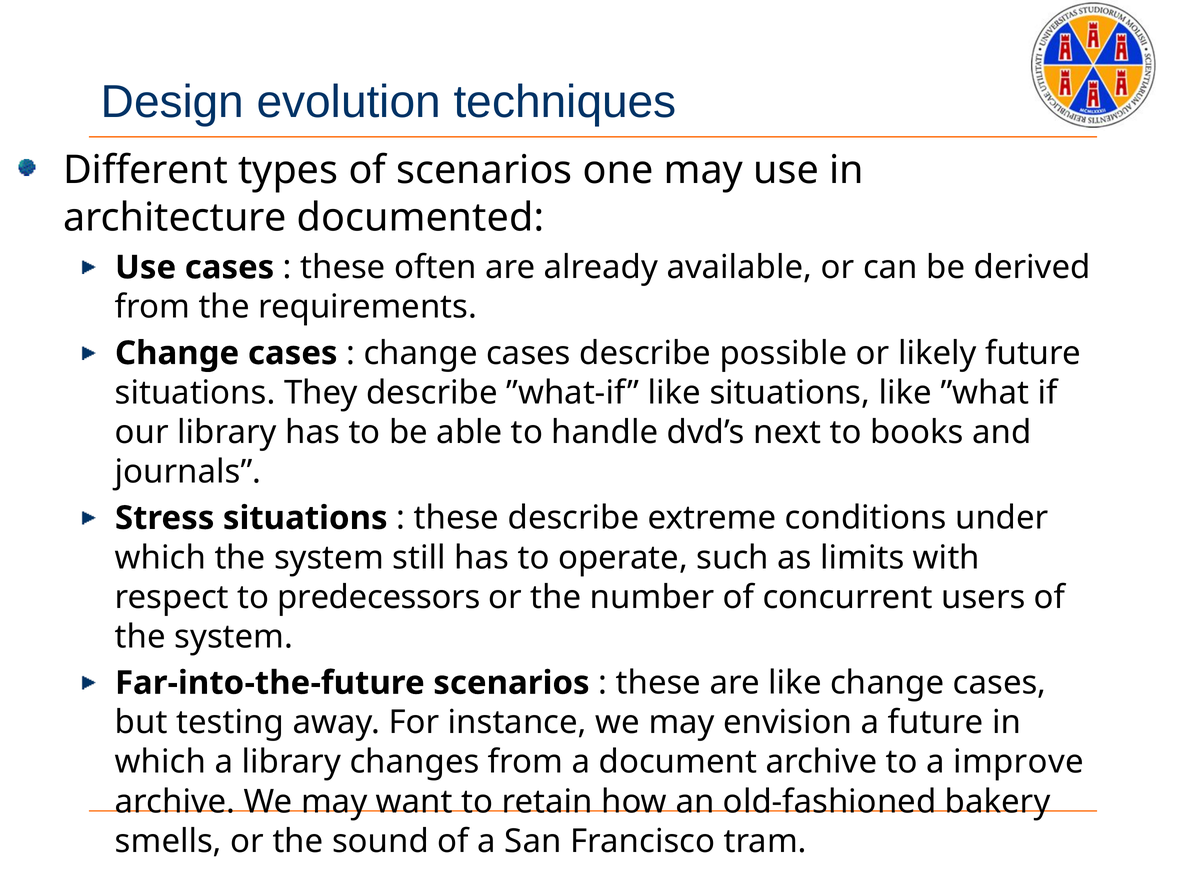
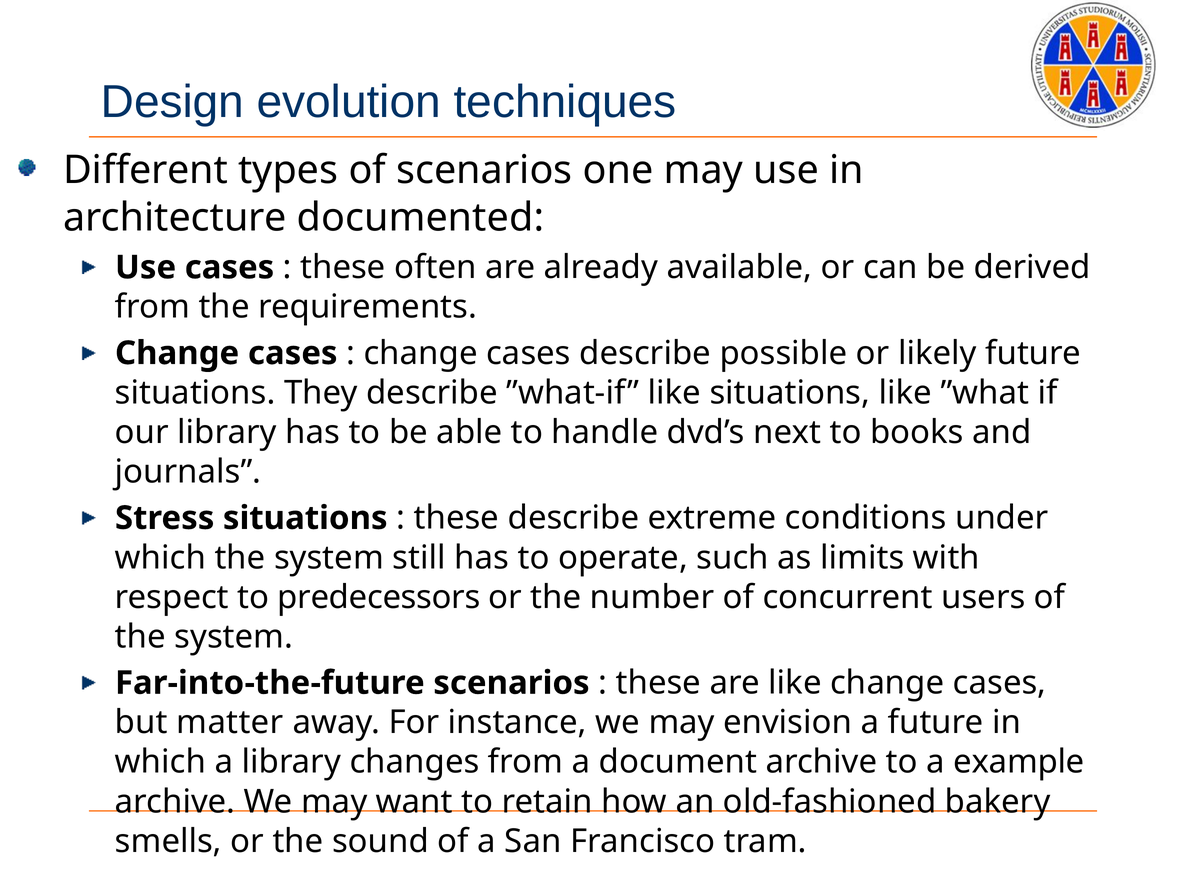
testing: testing -> matter (230, 722)
improve: improve -> example (1019, 762)
